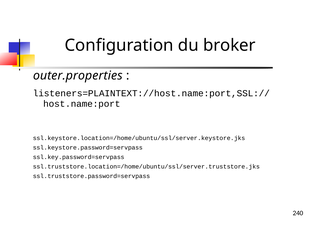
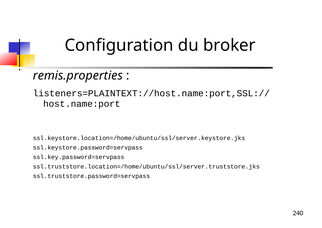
outer.properties: outer.properties -> remis.properties (78, 75)
